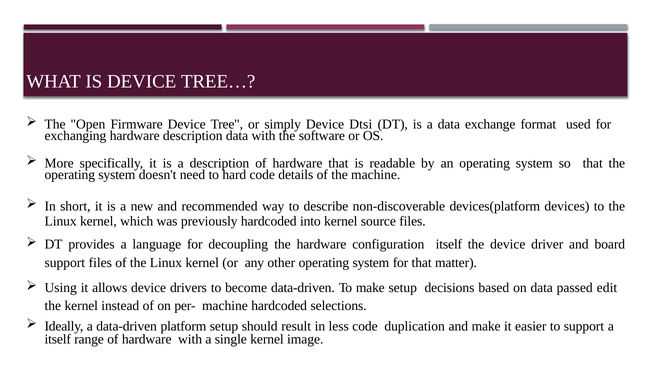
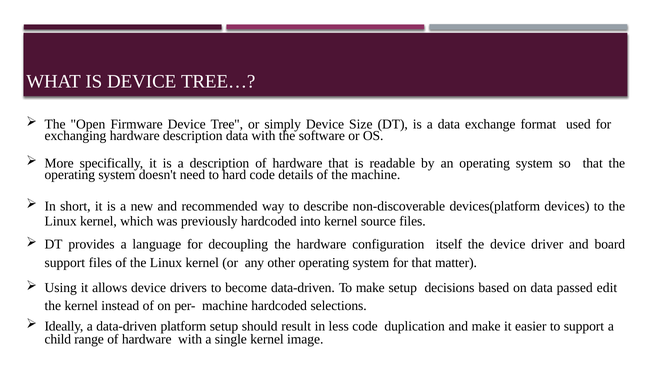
Dtsi: Dtsi -> Size (361, 125)
itself: itself -> child (58, 339)
